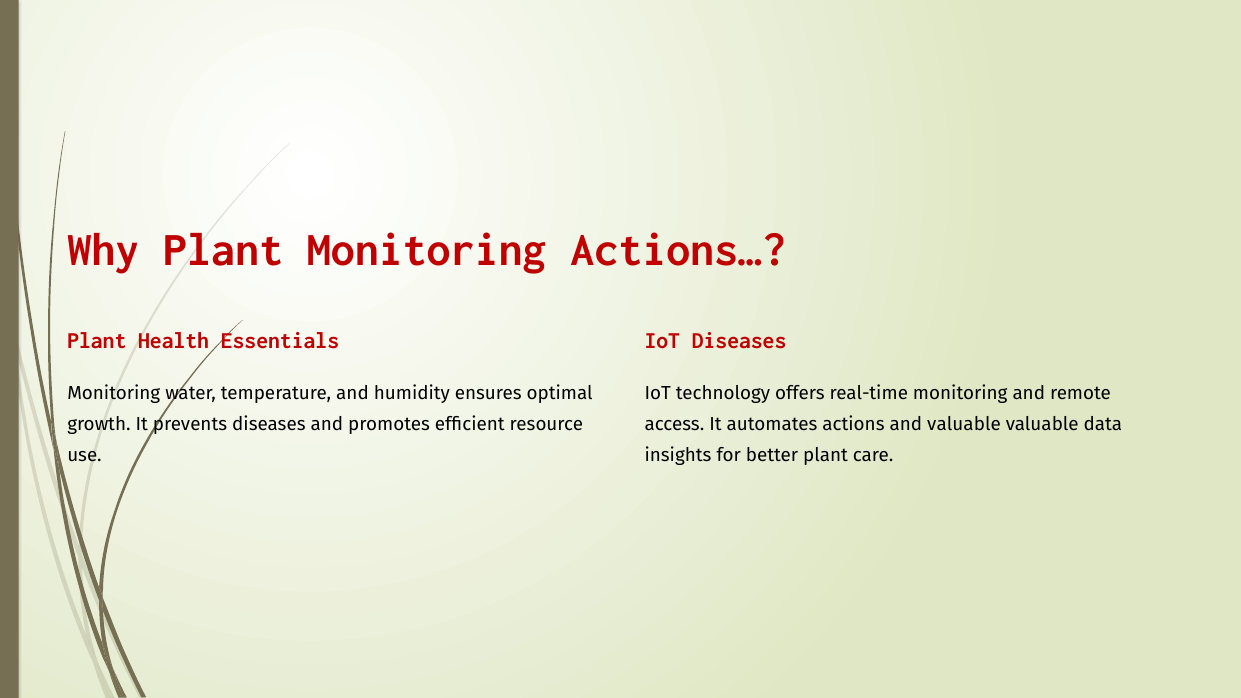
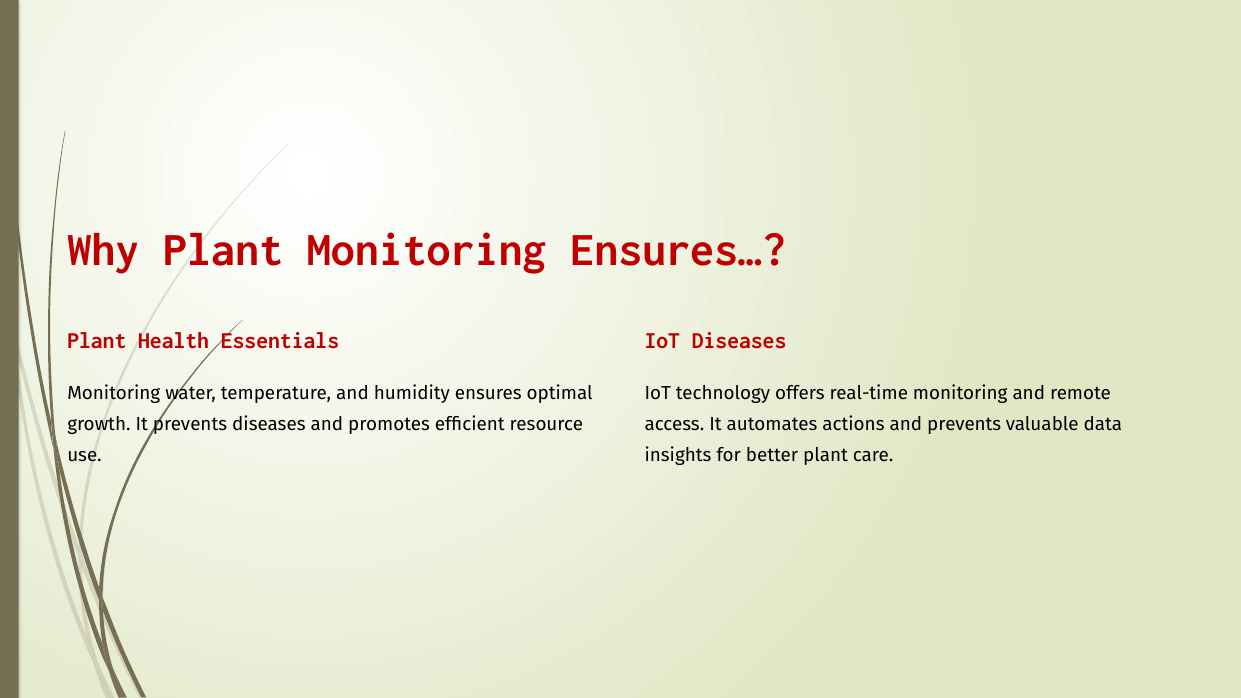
Actions…: Actions… -> Ensures… (678, 250)
and valuable: valuable -> prevents (964, 424)
